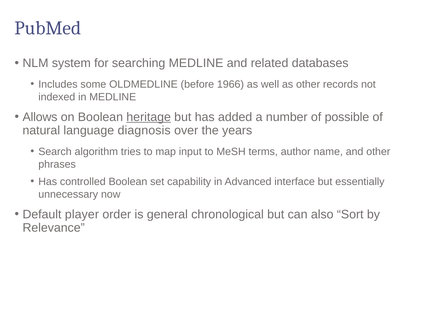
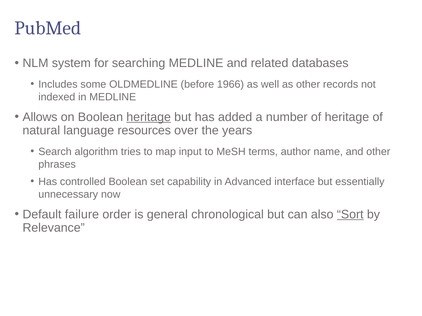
of possible: possible -> heritage (347, 117)
diagnosis: diagnosis -> resources (144, 131)
player: player -> failure (82, 215)
Sort underline: none -> present (350, 215)
